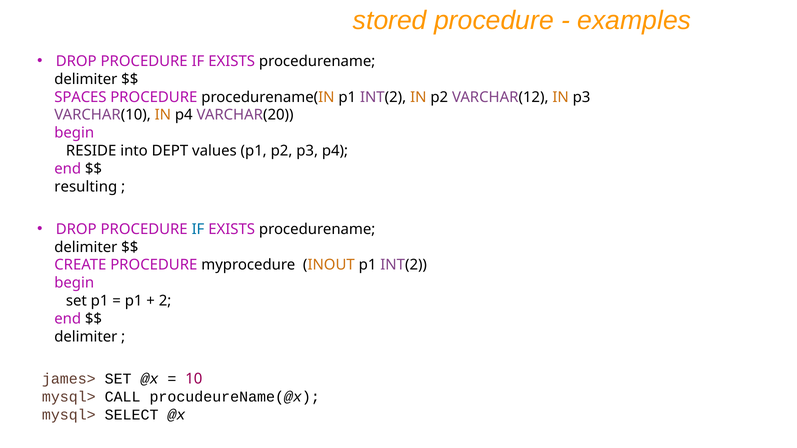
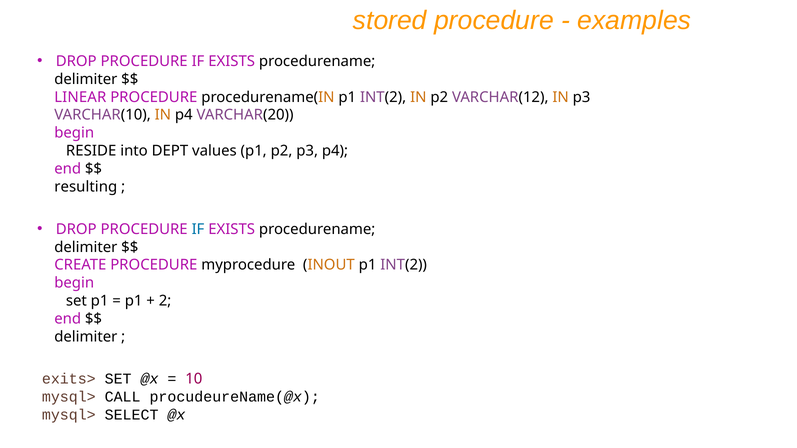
SPACES: SPACES -> LINEAR (80, 97)
james>: james> -> exits> (69, 379)
